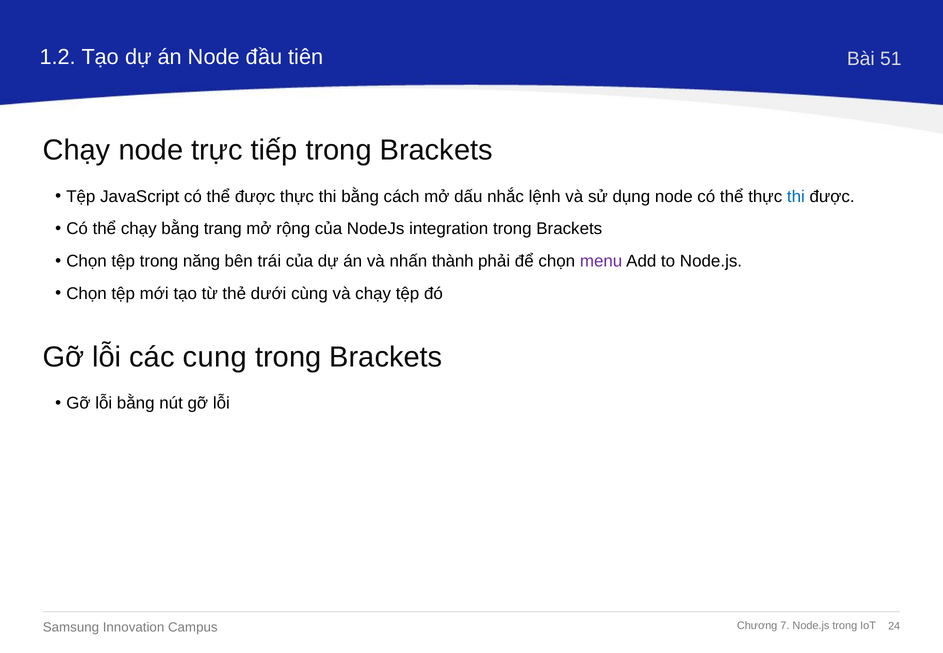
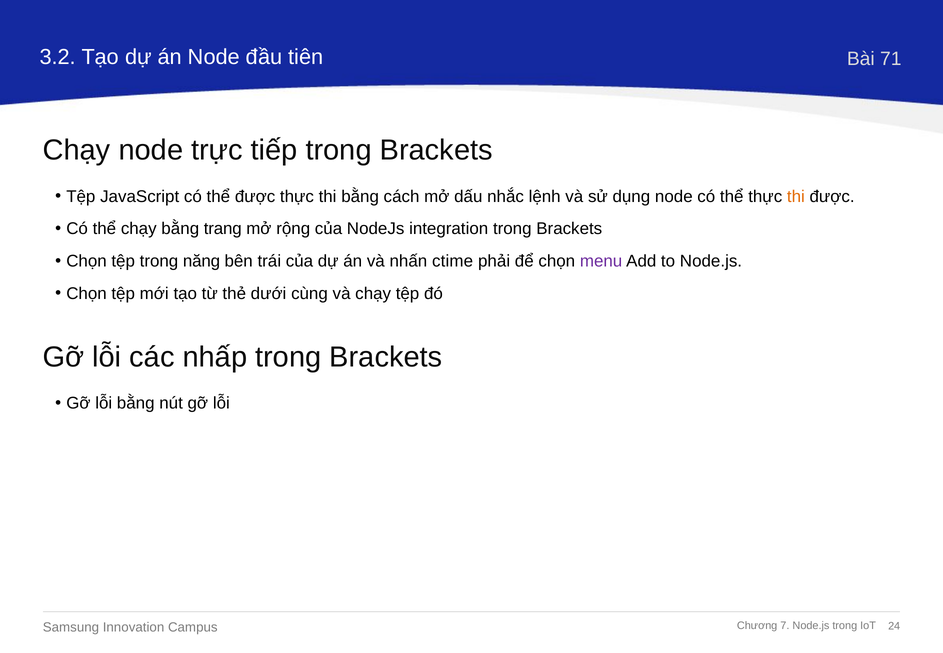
1.2: 1.2 -> 3.2 (58, 57)
51: 51 -> 71 (891, 59)
thi colour: blue -> orange (796, 196)
thành: thành -> ctime (453, 261)
cung: cung -> nhấp (215, 357)
